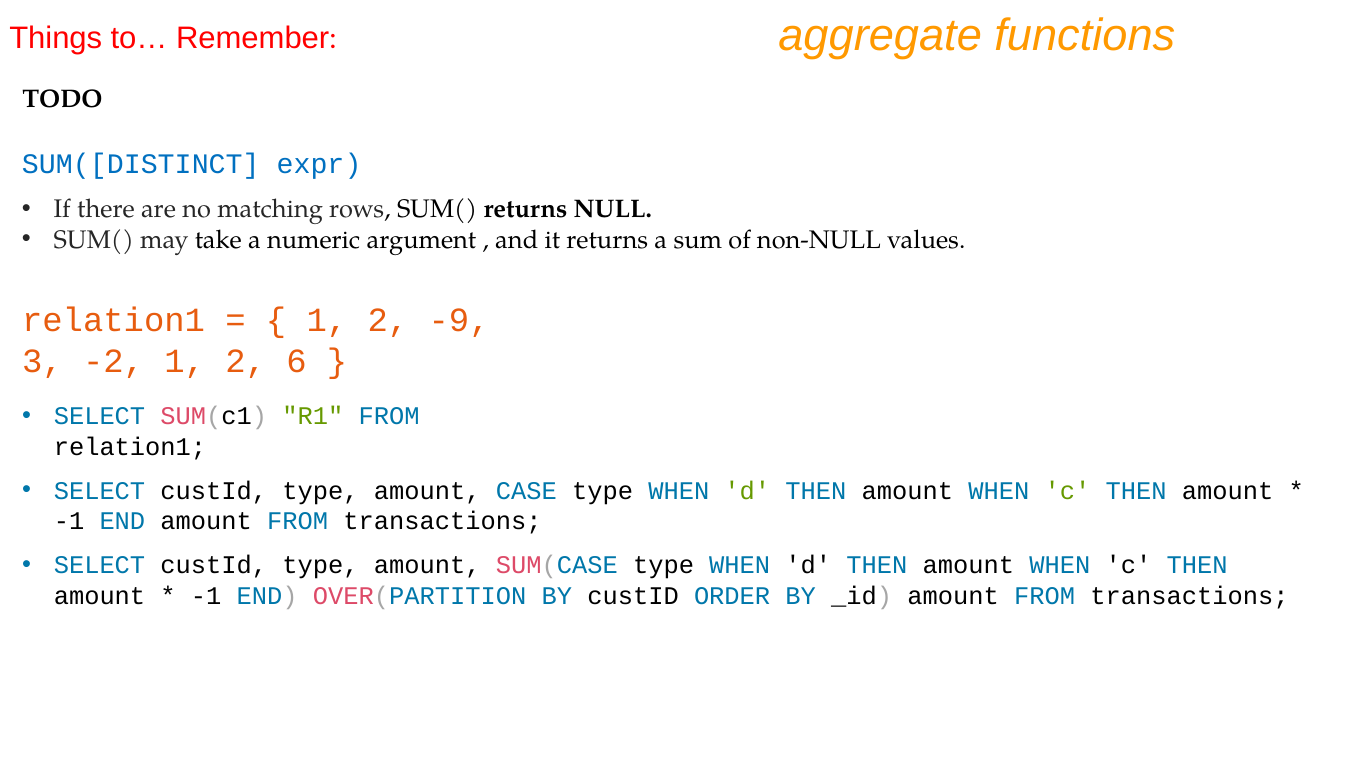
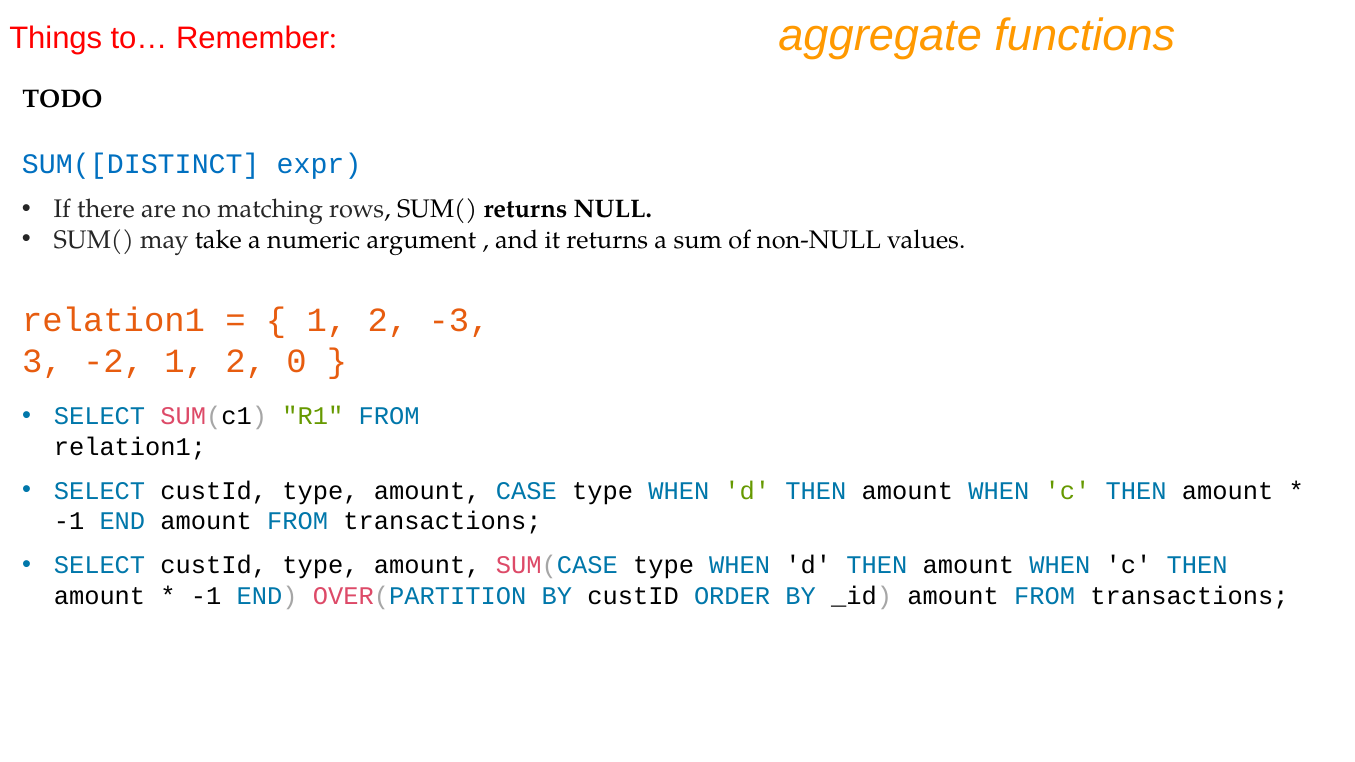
-9: -9 -> -3 (459, 320)
6: 6 -> 0 (296, 361)
